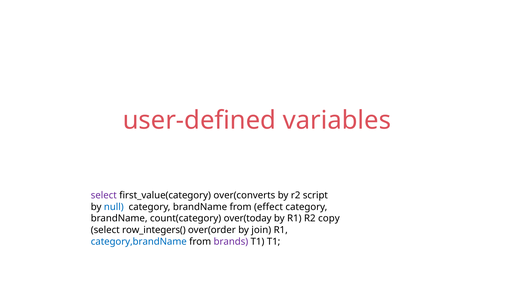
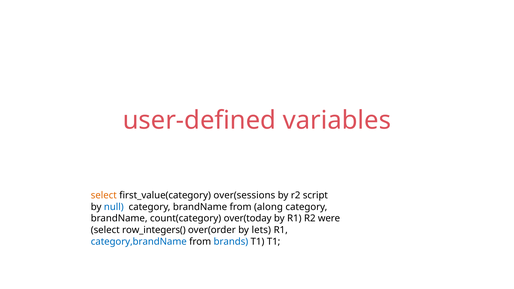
select colour: purple -> orange (104, 195)
over(converts: over(converts -> over(sessions (244, 195)
effect: effect -> along (268, 207)
copy: copy -> were (329, 219)
join: join -> lets (261, 230)
brands colour: purple -> blue (231, 242)
